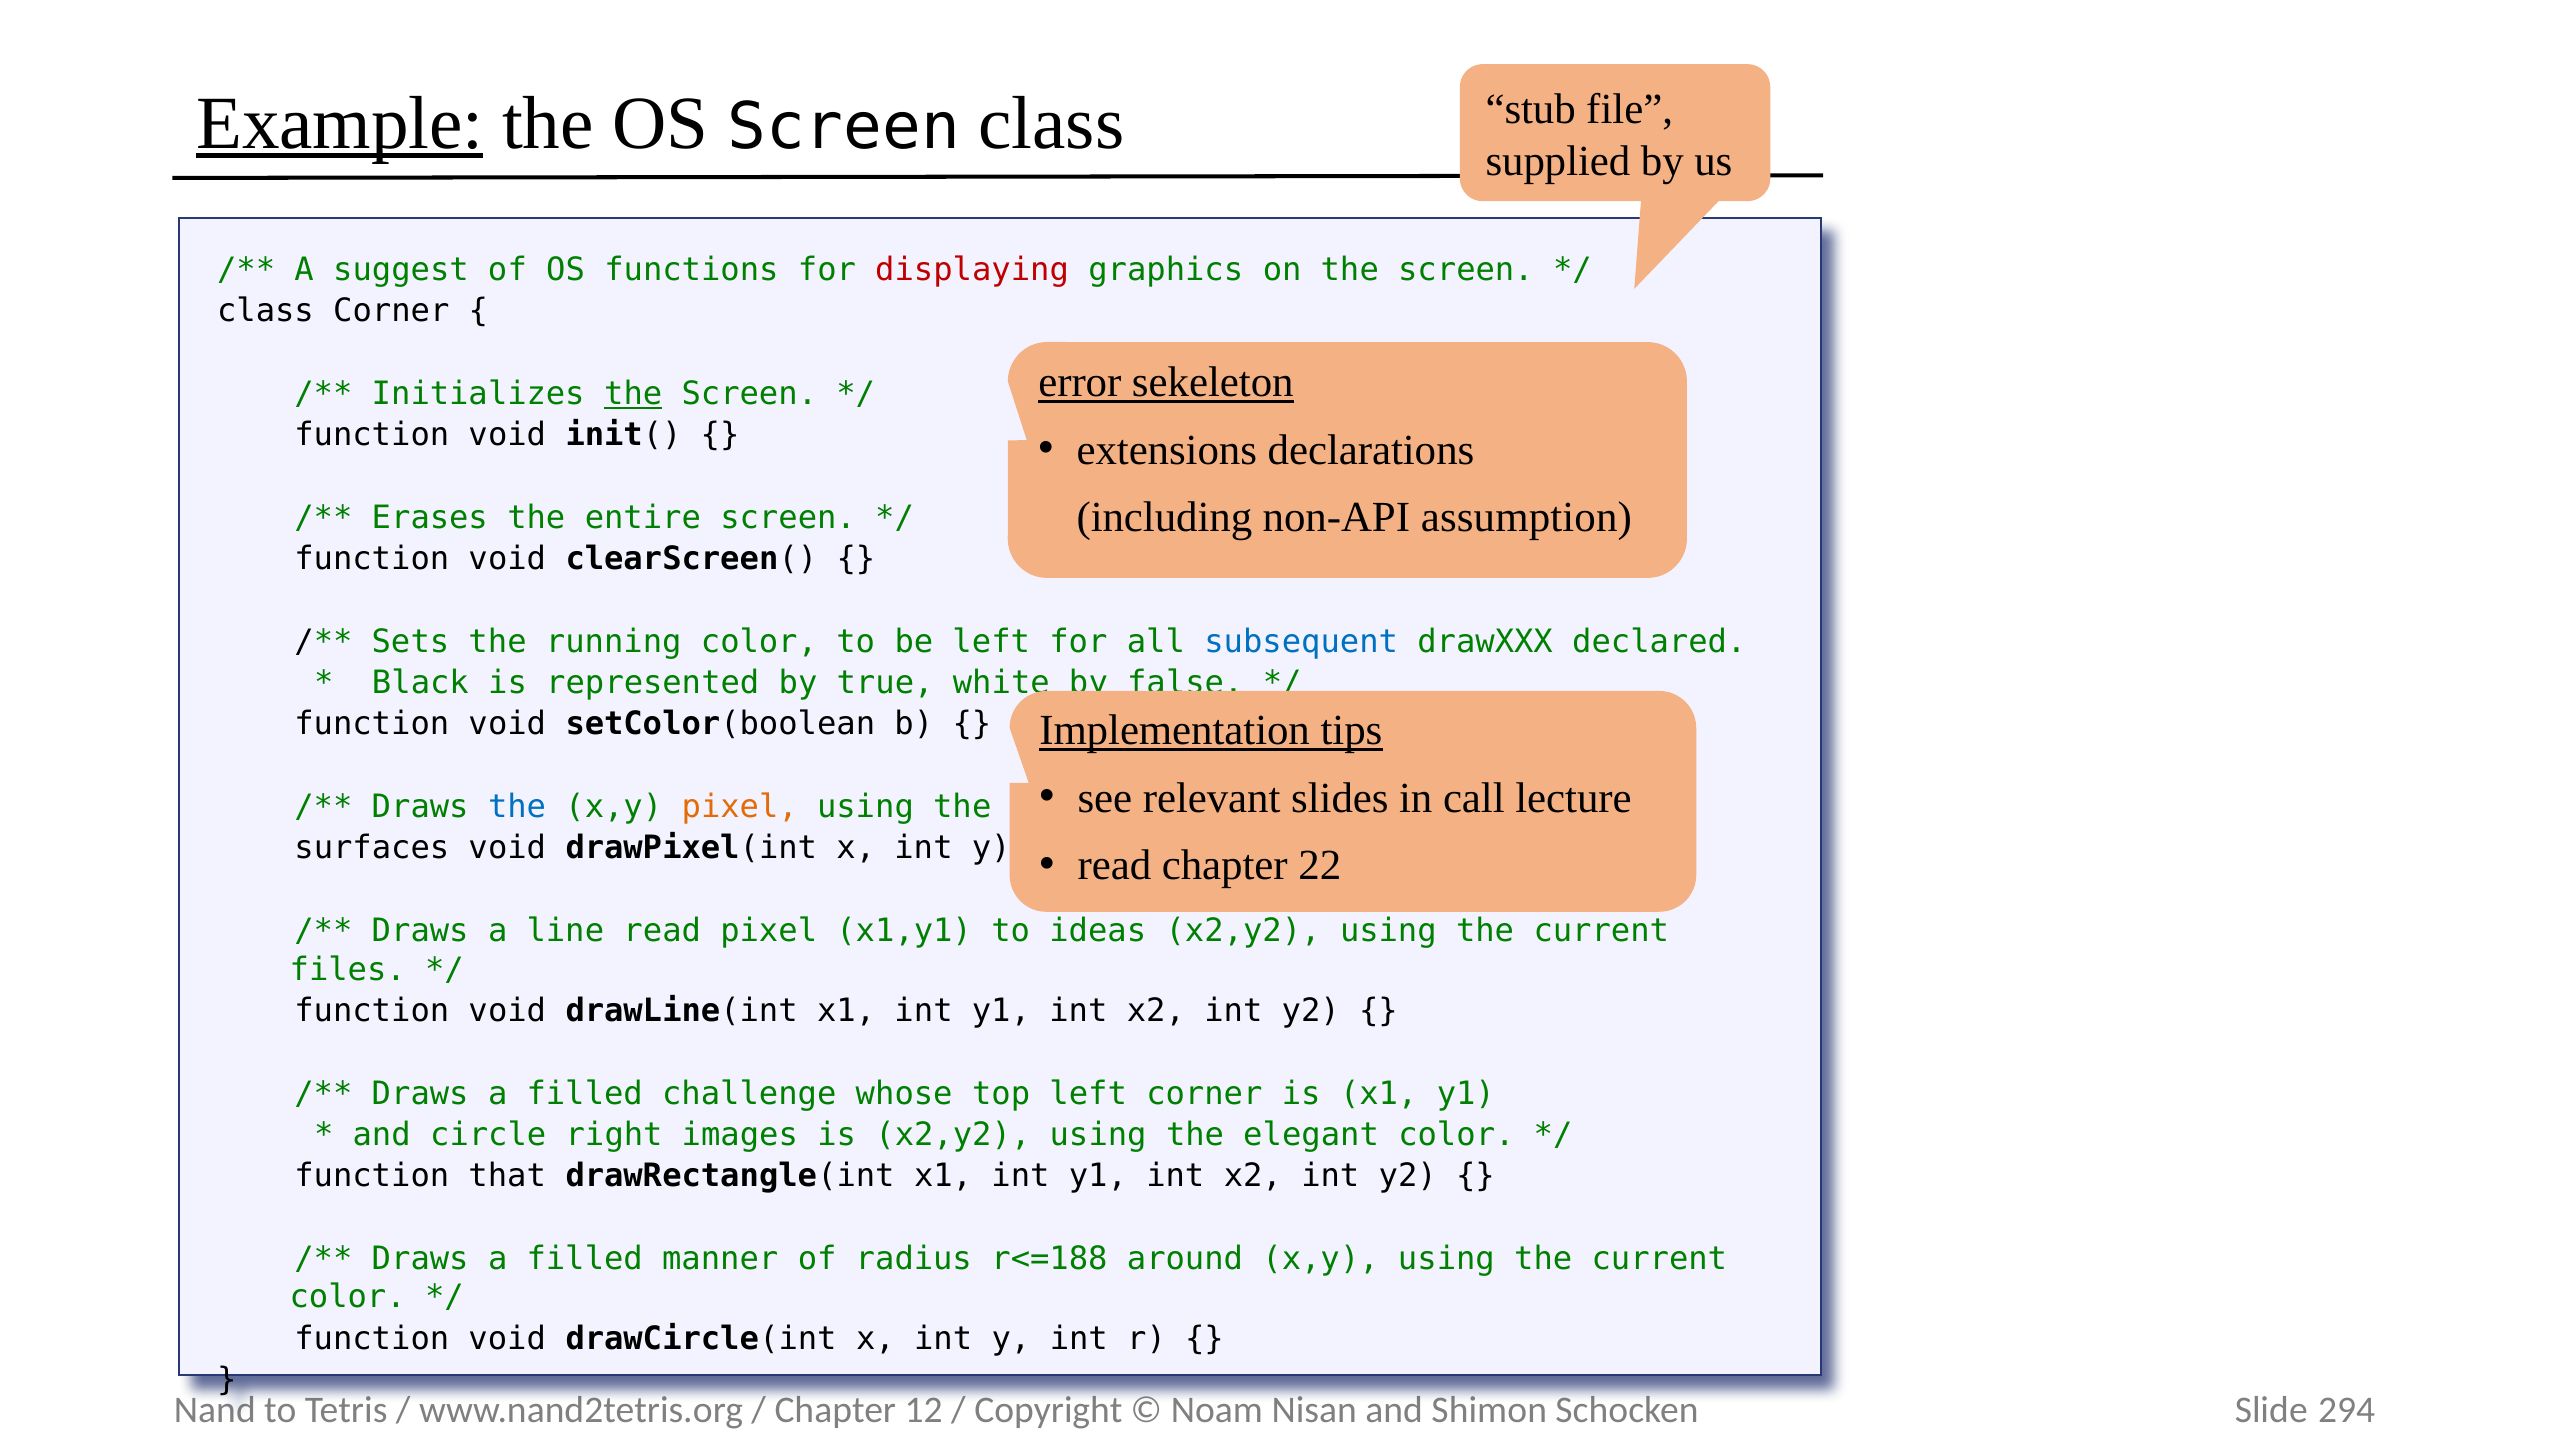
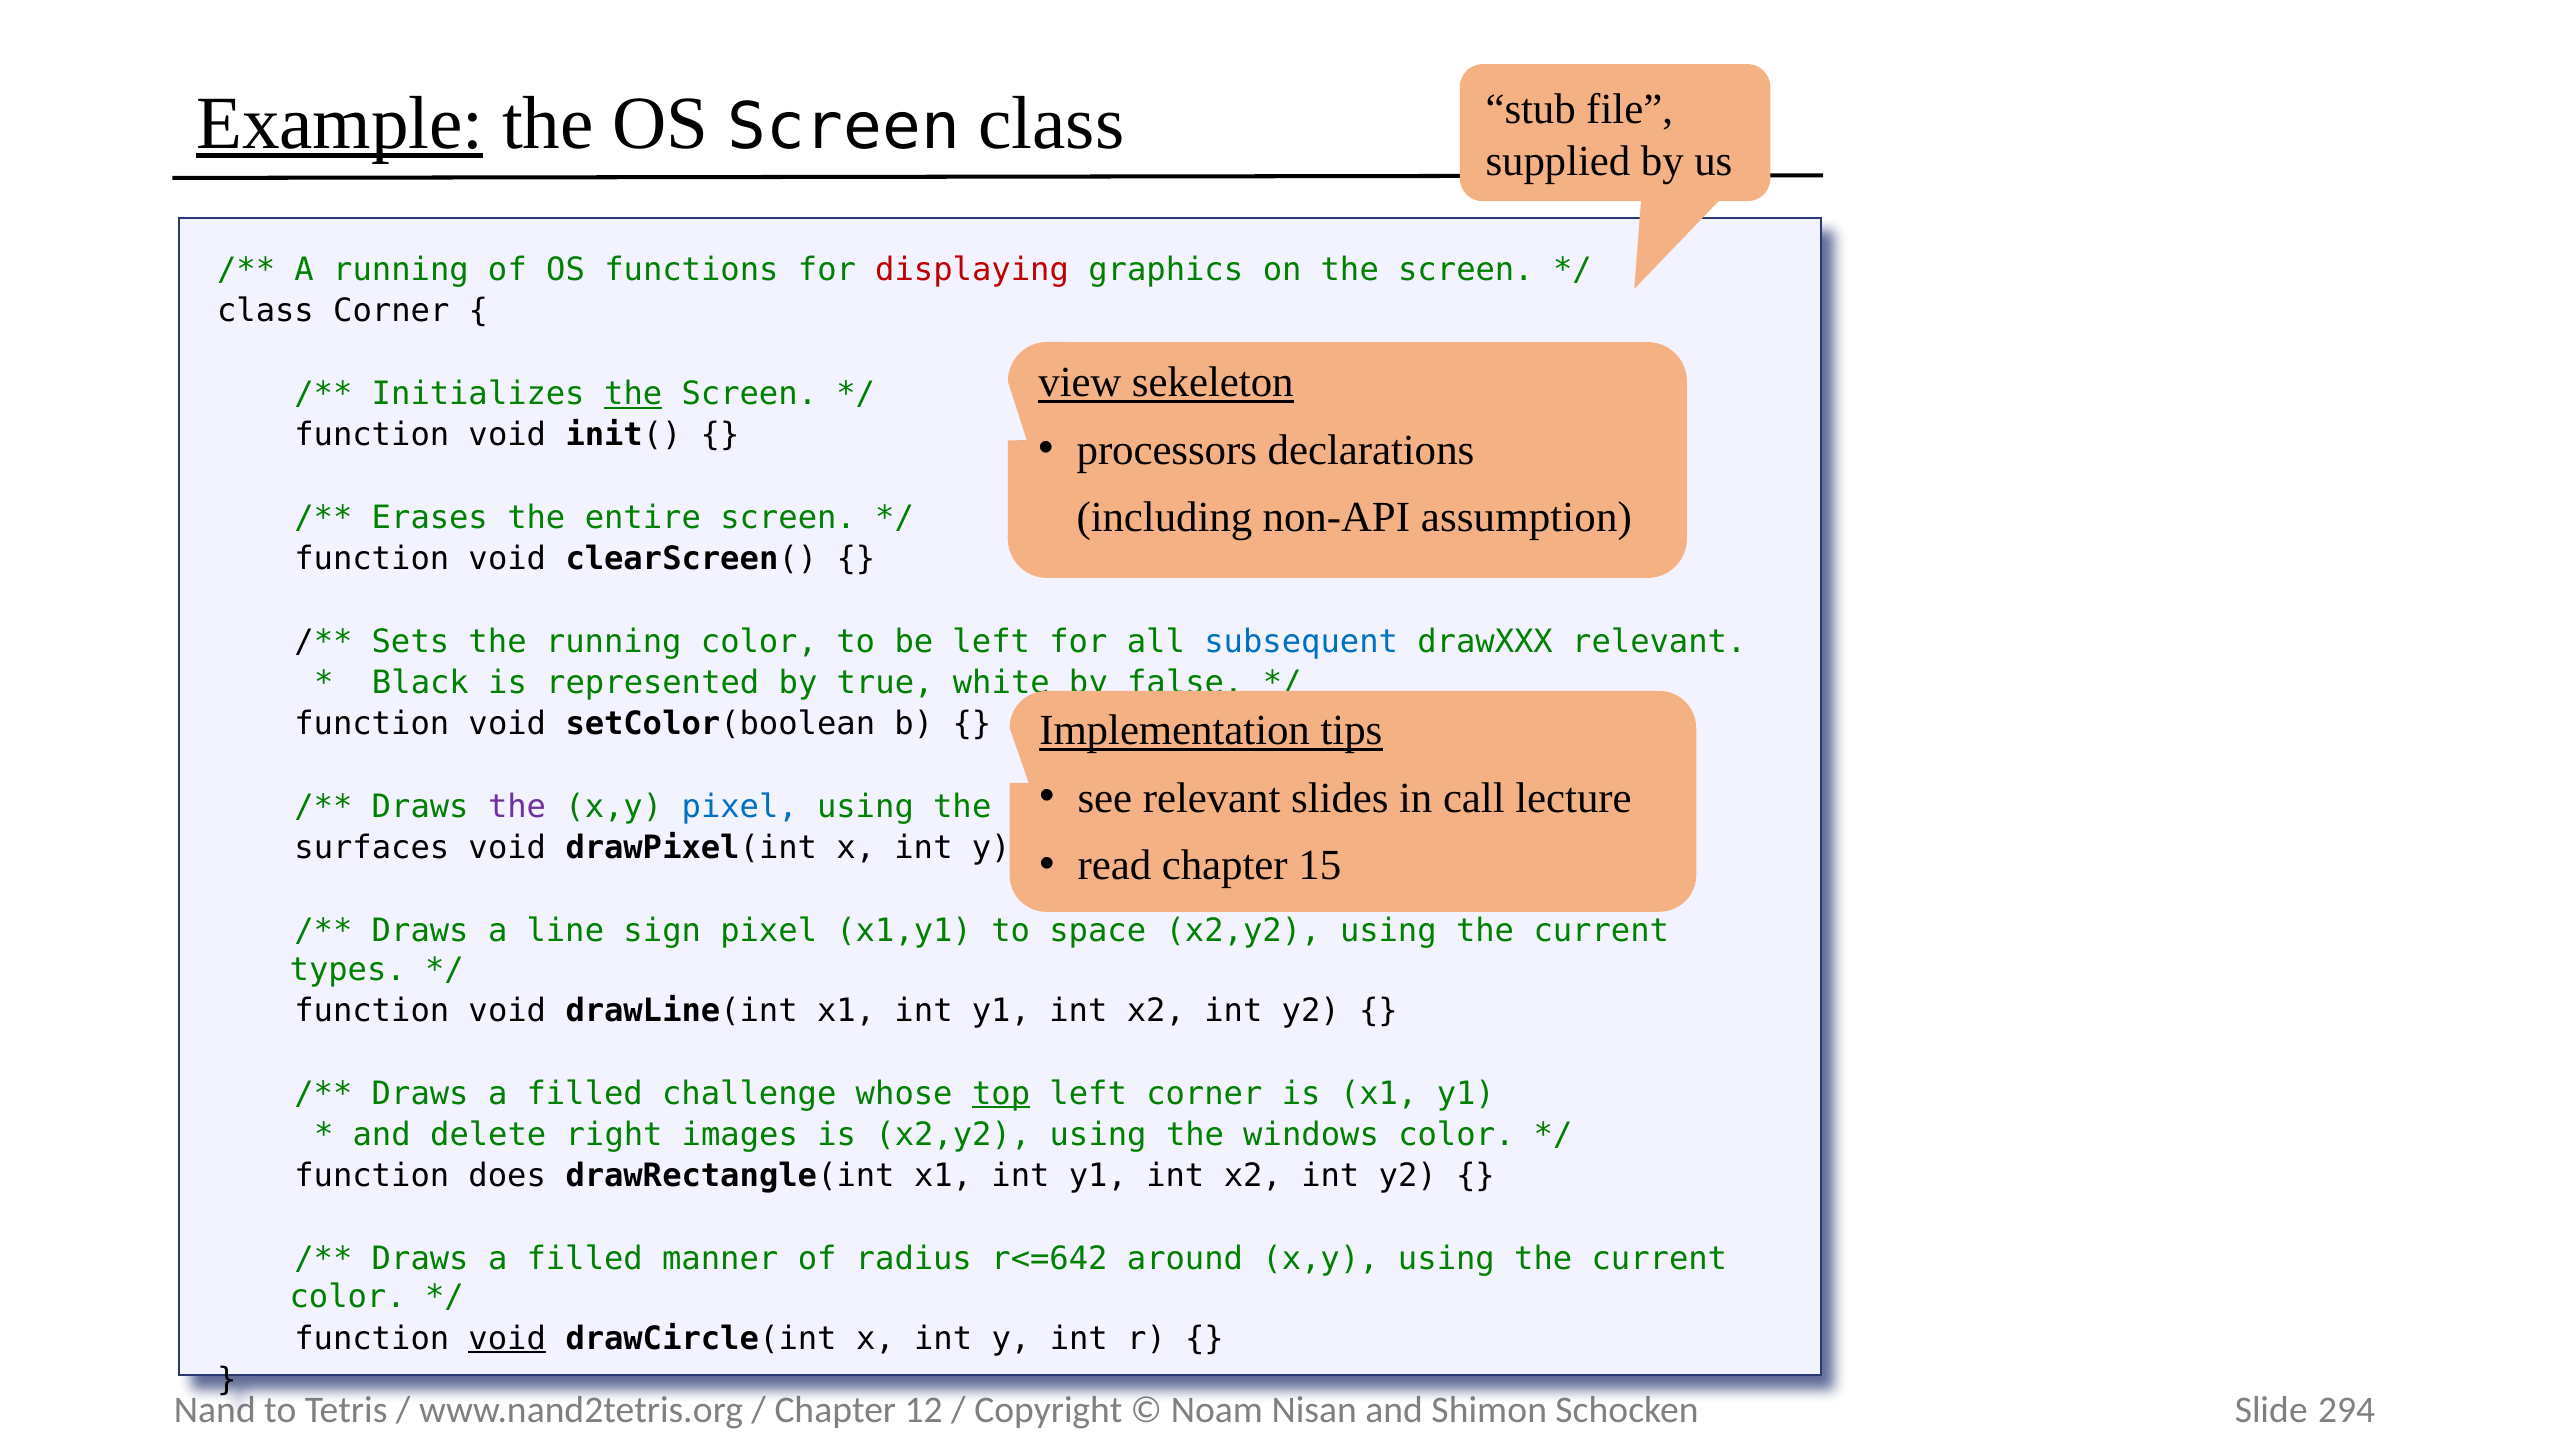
A suggest: suggest -> running (401, 270)
error: error -> view (1080, 382)
extensions: extensions -> processors (1167, 450)
drawXXX declared: declared -> relevant (1659, 642)
the colour: blue -> purple (517, 807)
pixel colour: orange -> blue (740, 807)
22: 22 -> 15 (1320, 866)
line read: read -> sign (662, 931)
ideas: ideas -> space (1098, 931)
files: files -> types (348, 970)
top underline: none -> present (1001, 1093)
circle: circle -> delete (488, 1135)
elegant: elegant -> windows (1311, 1135)
that: that -> does (507, 1176)
r<=188: r<=188 -> r<=642 (1050, 1259)
void underline: none -> present (507, 1339)
